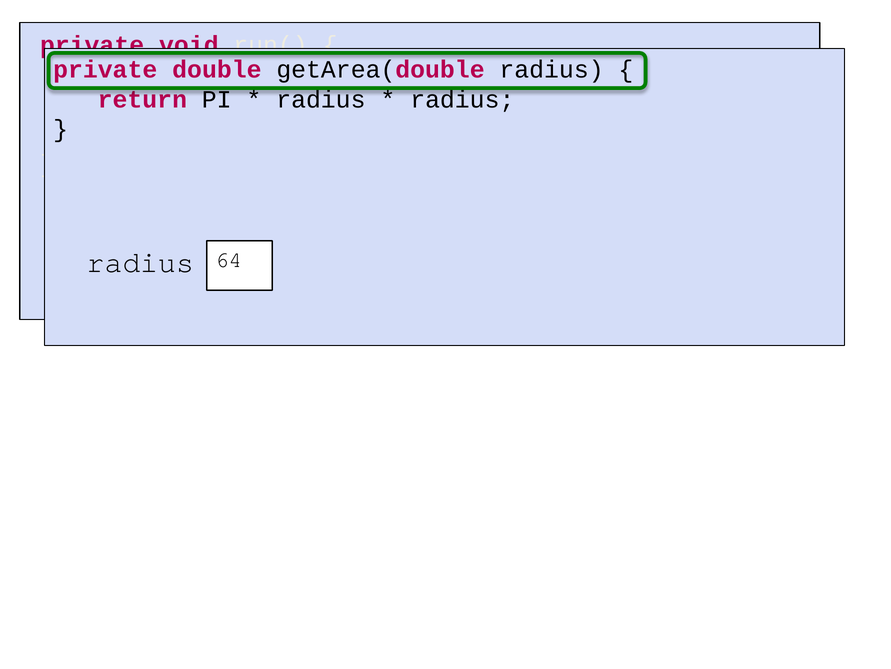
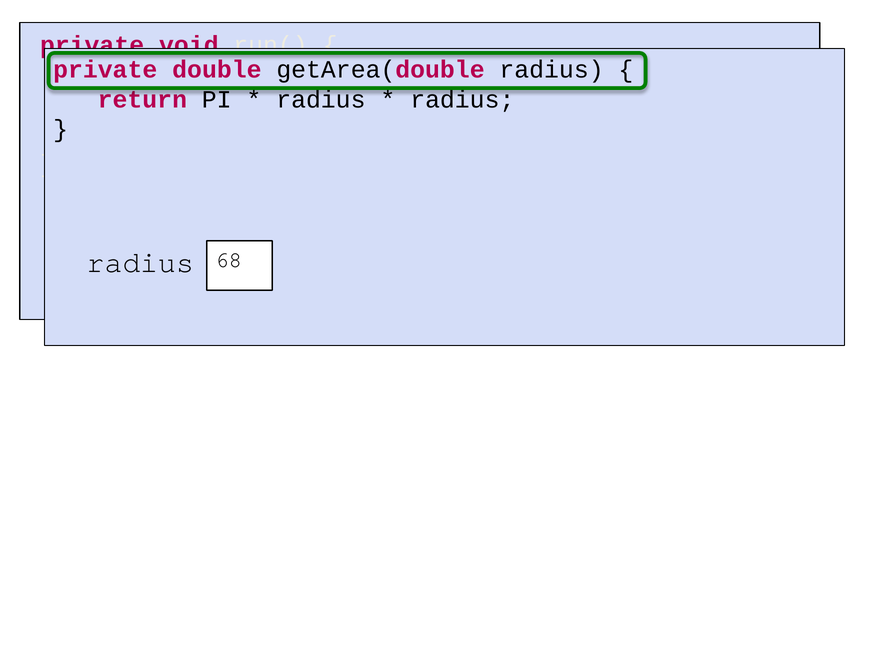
64: 64 -> 68 (229, 260)
